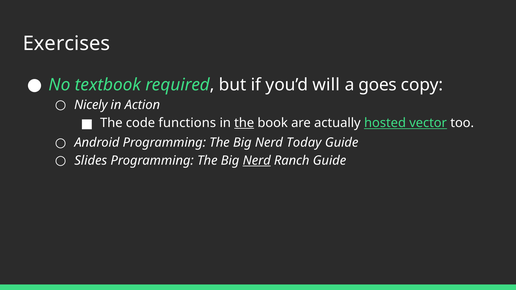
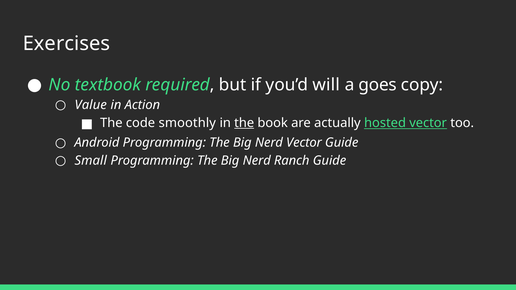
Nicely: Nicely -> Value (91, 105)
functions: functions -> smoothly (187, 123)
Nerd Today: Today -> Vector (304, 143)
Slides: Slides -> Small (91, 161)
Nerd underline: present -> none (257, 161)
